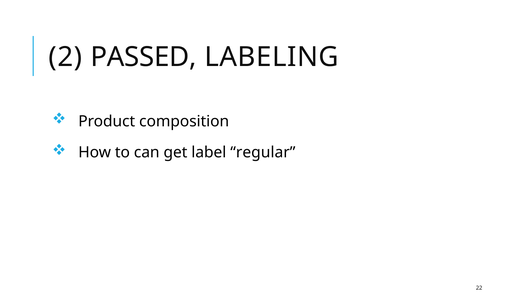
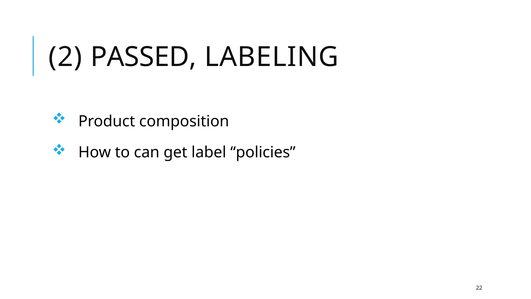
regular: regular -> policies (263, 152)
